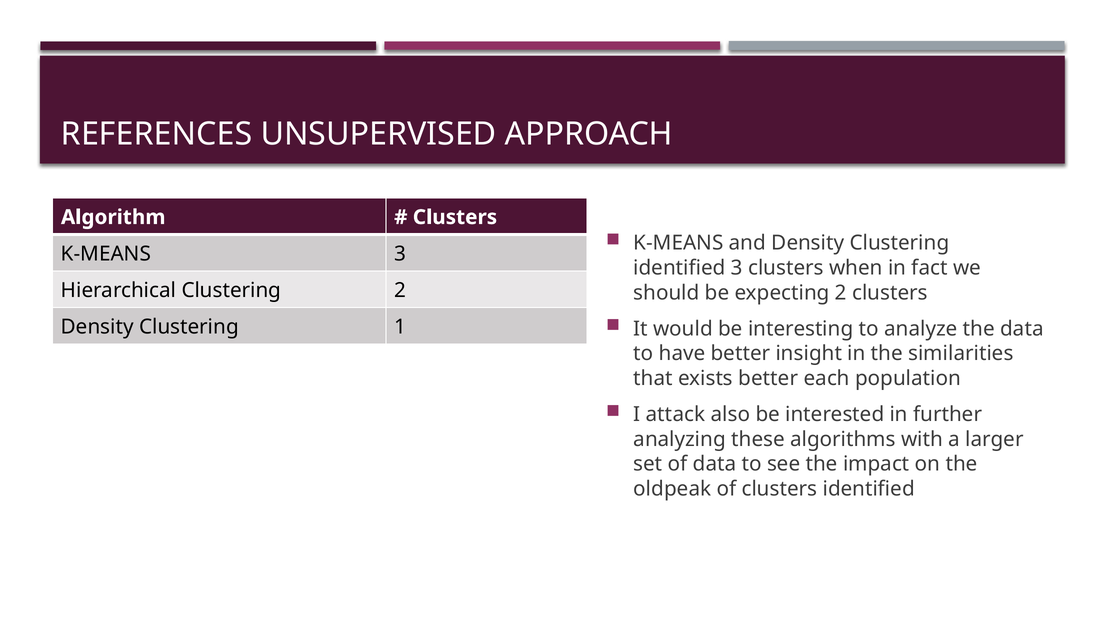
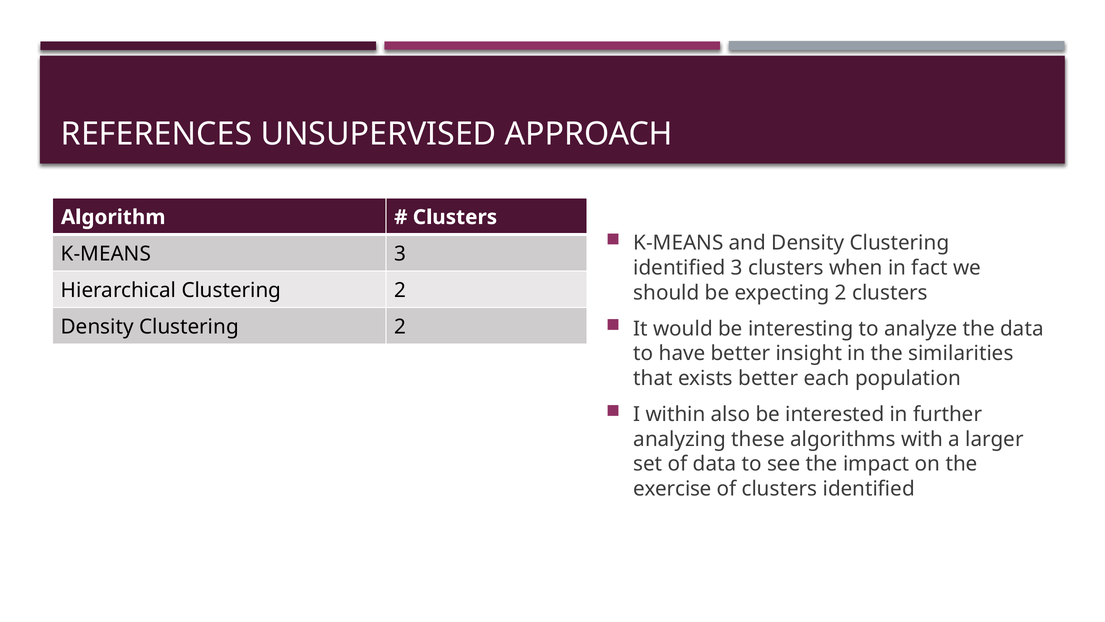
Density Clustering 1: 1 -> 2 (400, 327)
attack: attack -> within (676, 414)
oldpeak: oldpeak -> exercise (672, 489)
